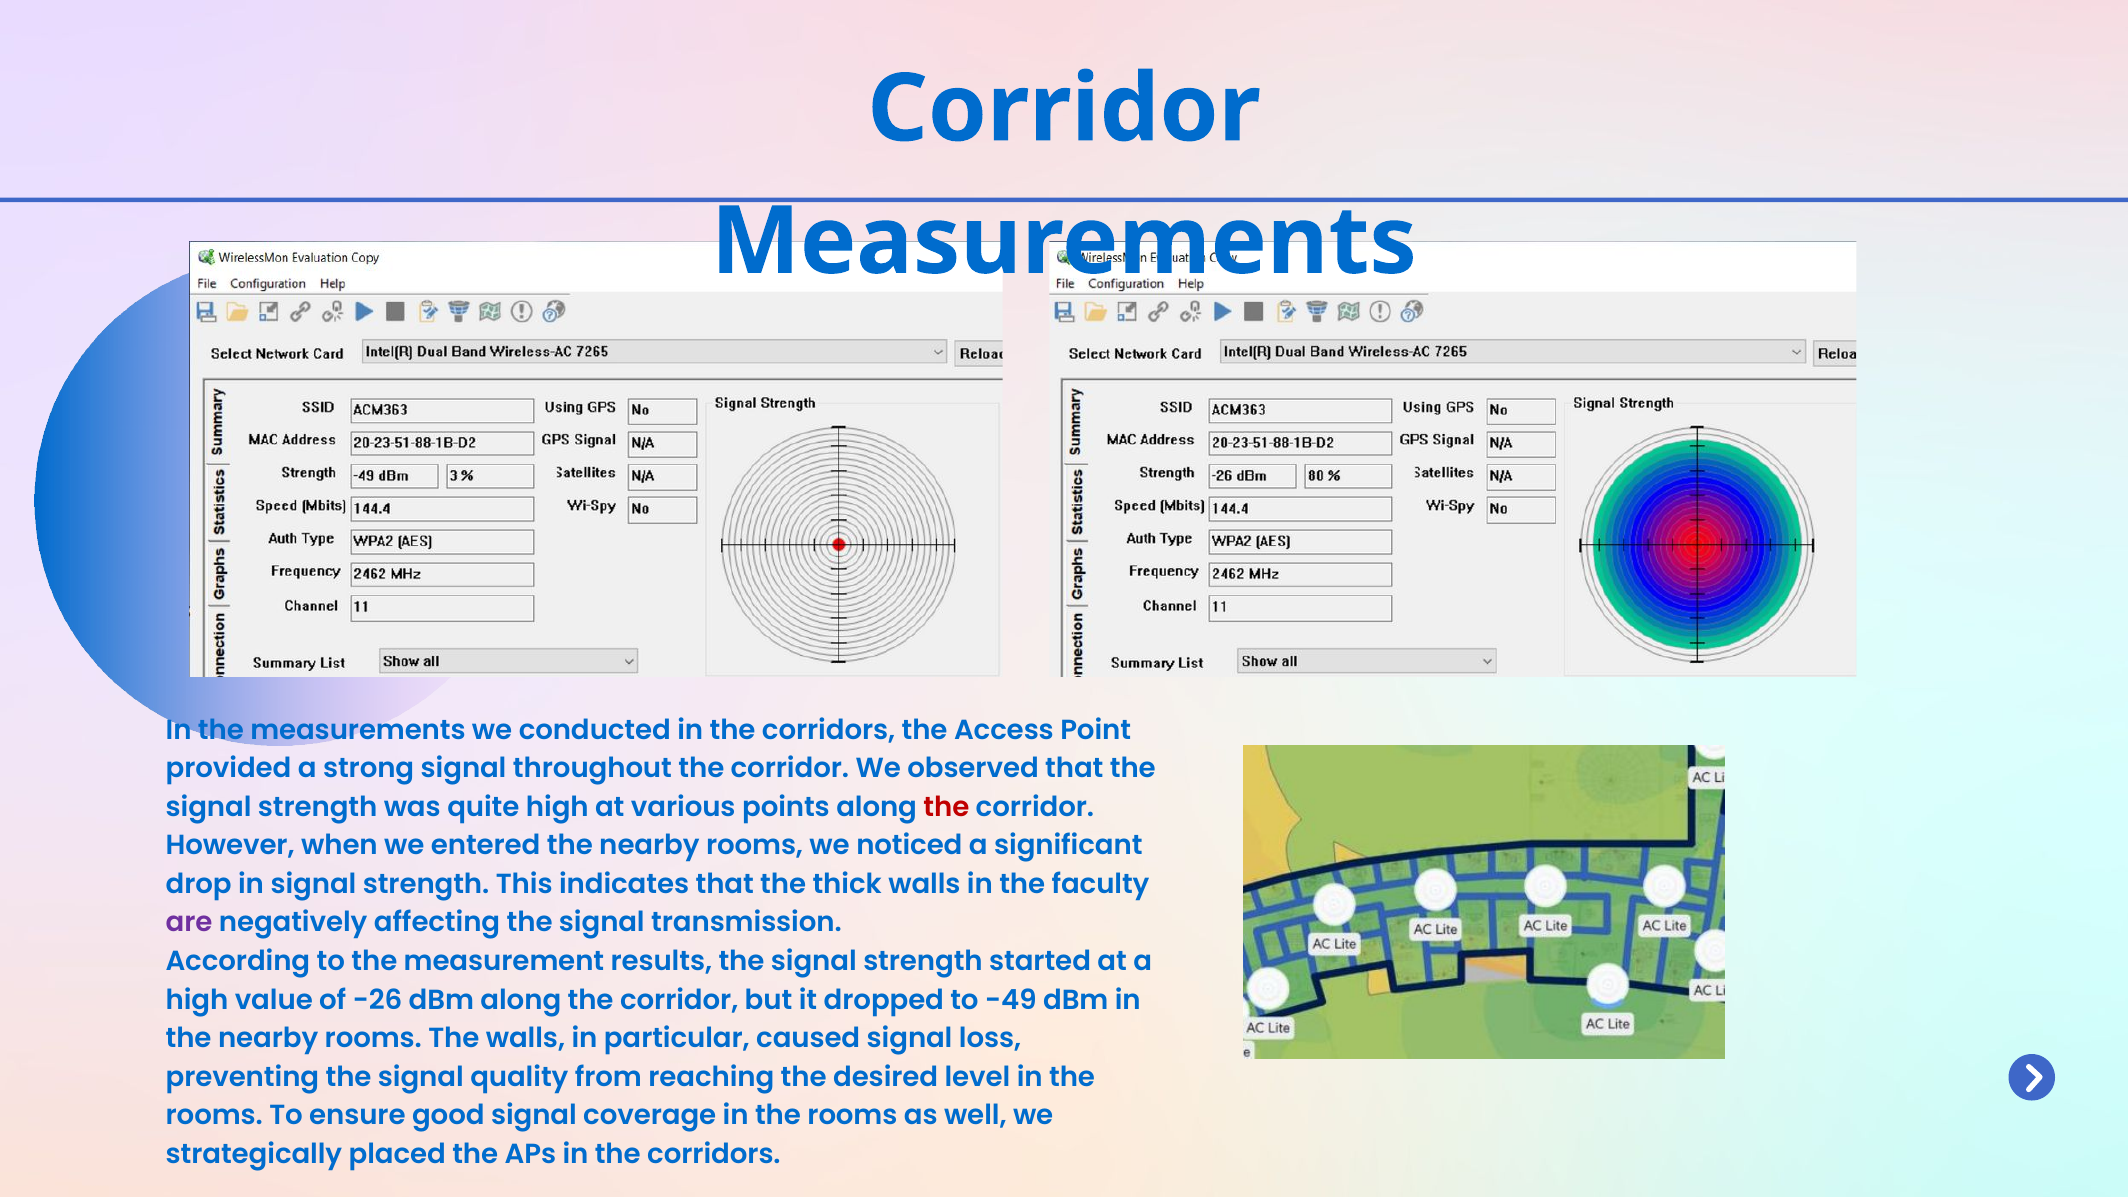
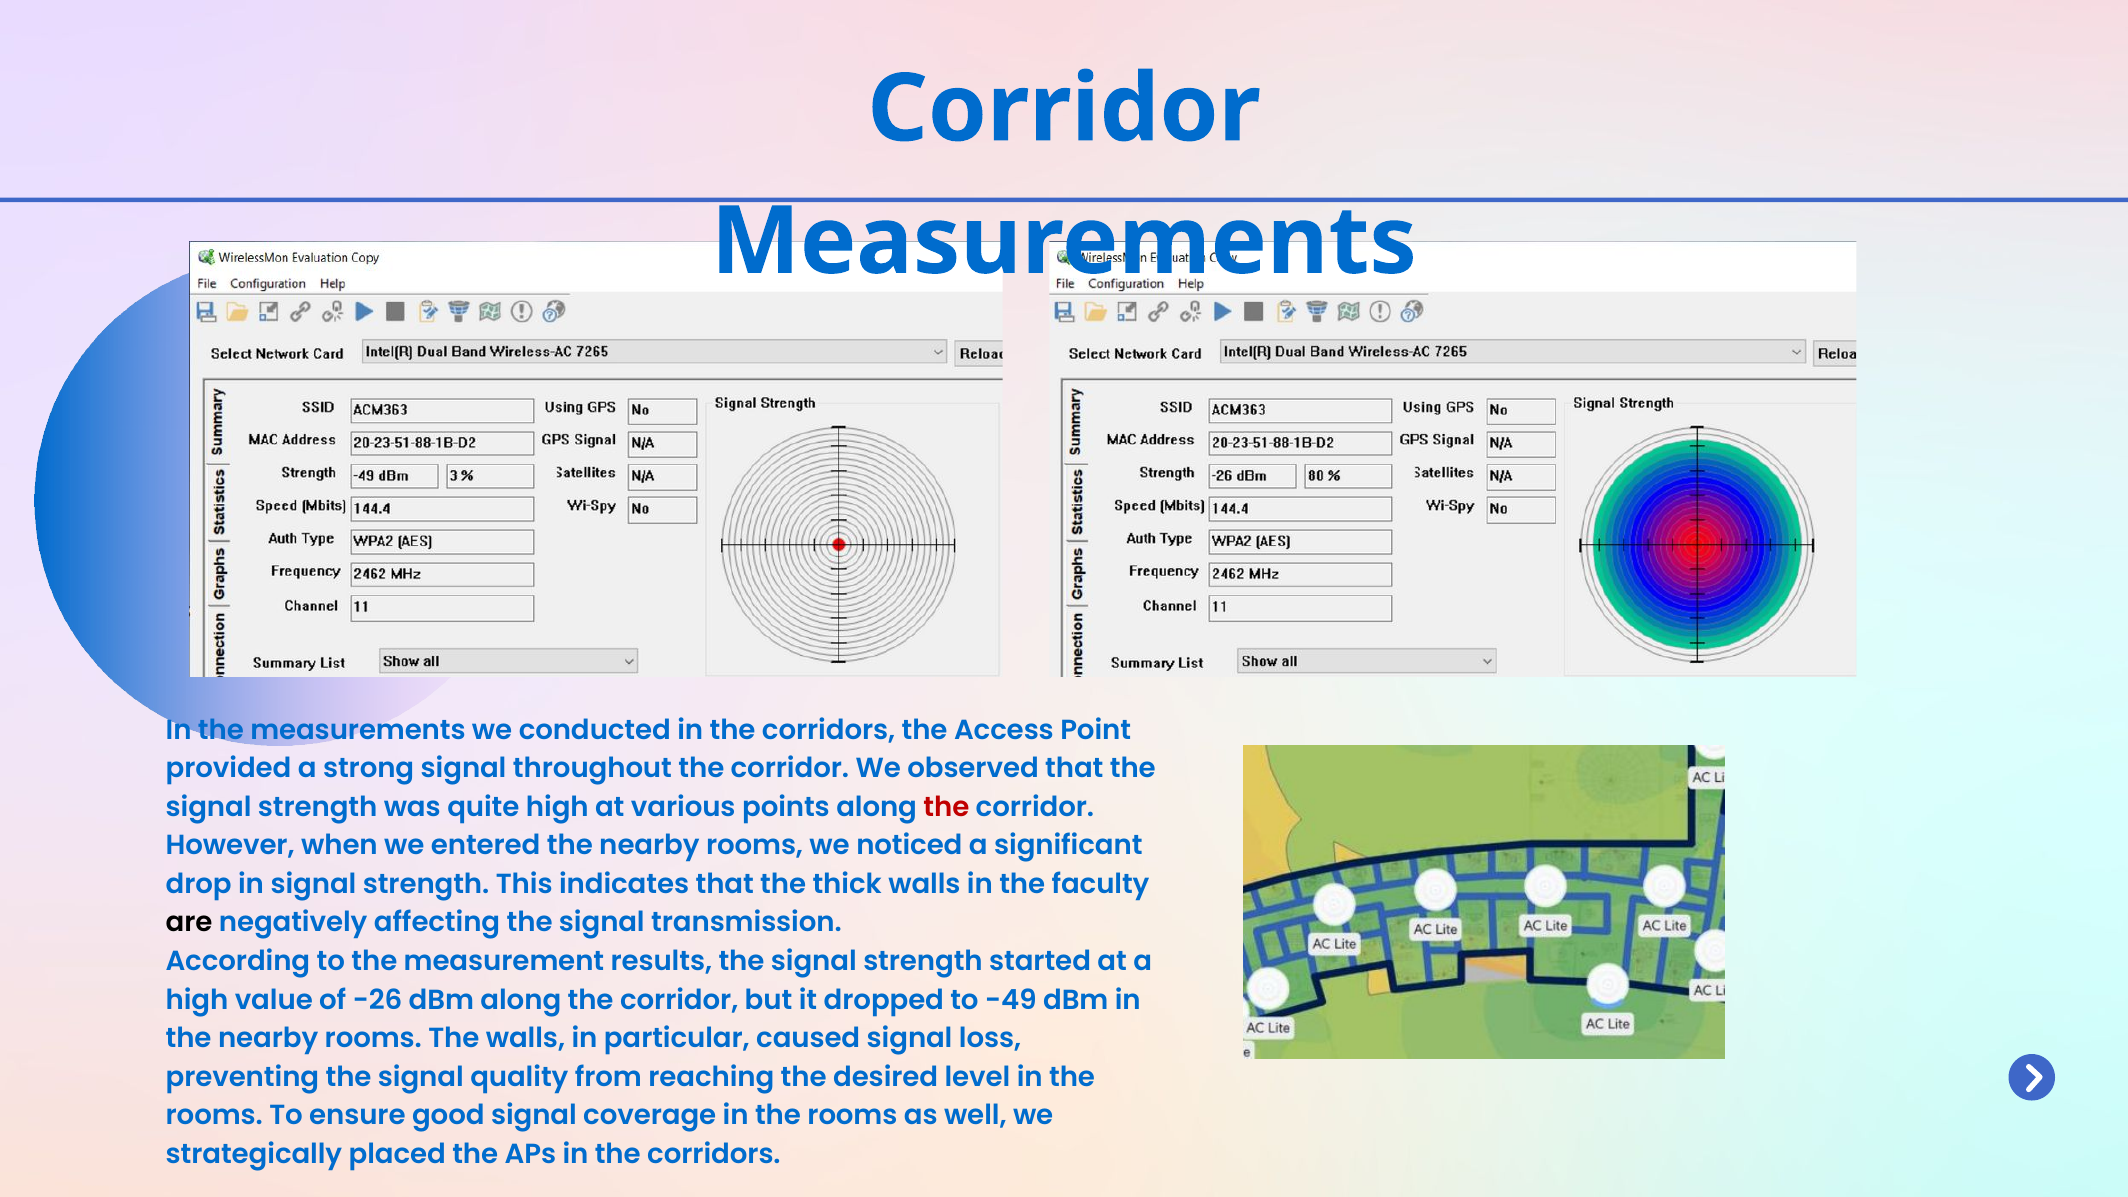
are colour: purple -> black (189, 923)
